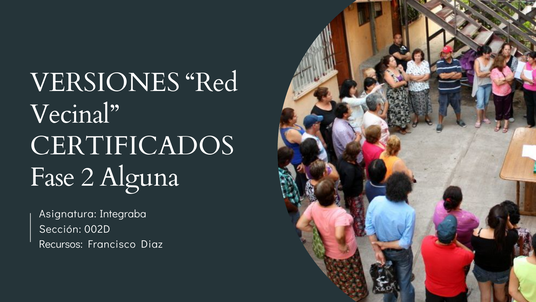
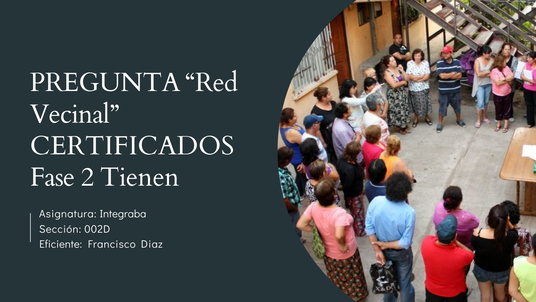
VERSIONES: VERSIONES -> PREGUNTA (105, 82)
Alguna: Alguna -> Tienen (140, 177)
Recursos: Recursos -> Eficiente (61, 244)
